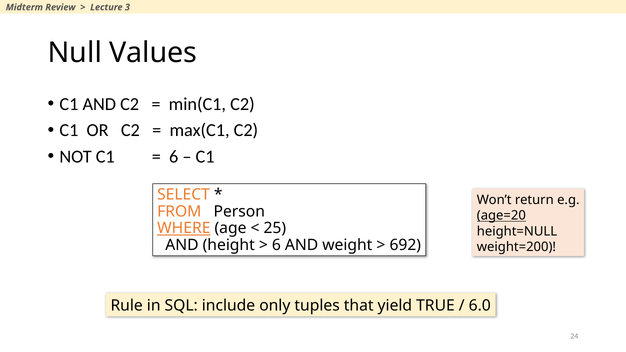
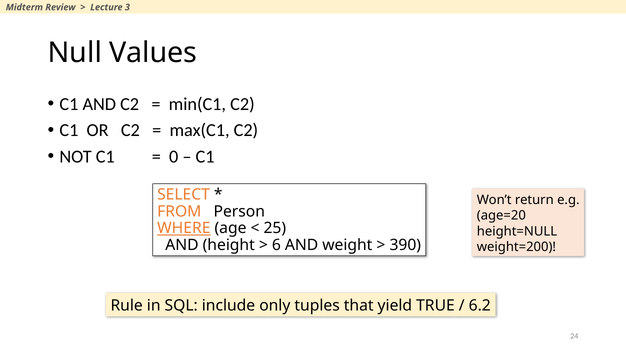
6: 6 -> 0 (174, 157)
age=20 underline: present -> none (501, 216)
692: 692 -> 390 (405, 245)
6.0: 6.0 -> 6.2 (480, 306)
